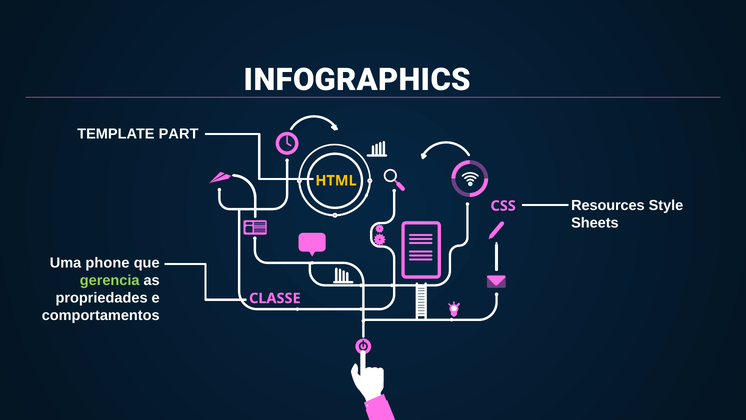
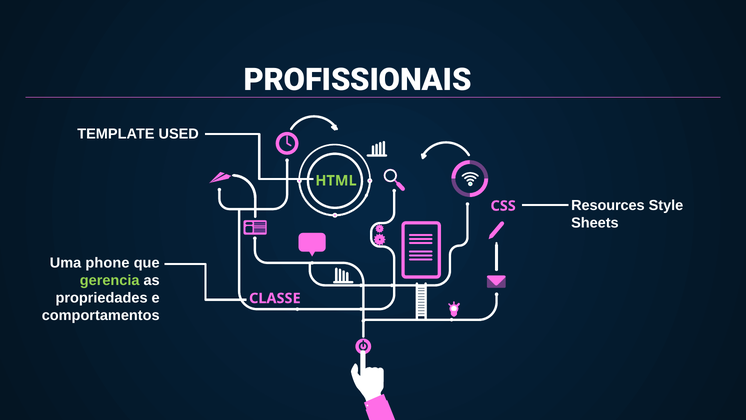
INFOGRAPHICS: INFOGRAPHICS -> PROFISSIONAIS (358, 80)
PART: PART -> USED (179, 134)
HTML colour: yellow -> light green (336, 180)
